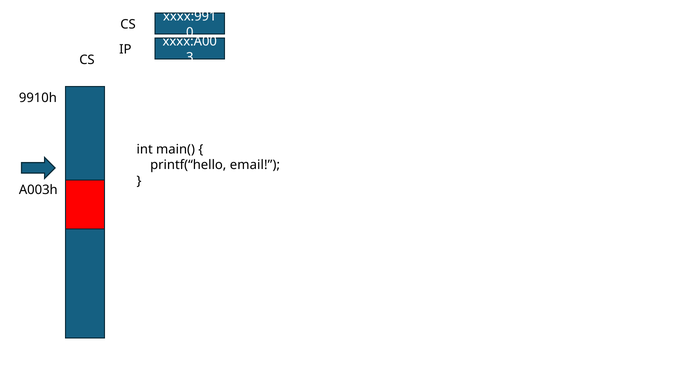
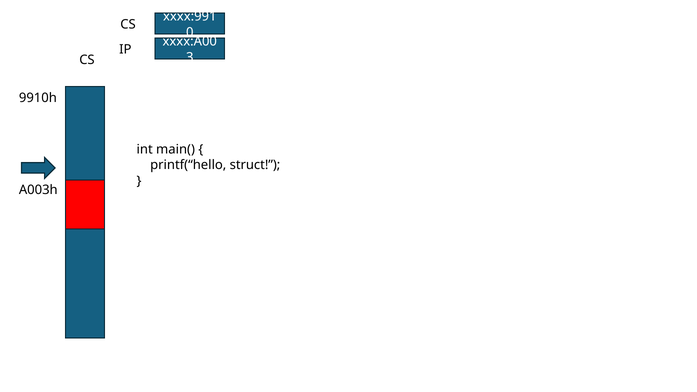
email: email -> struct (255, 165)
